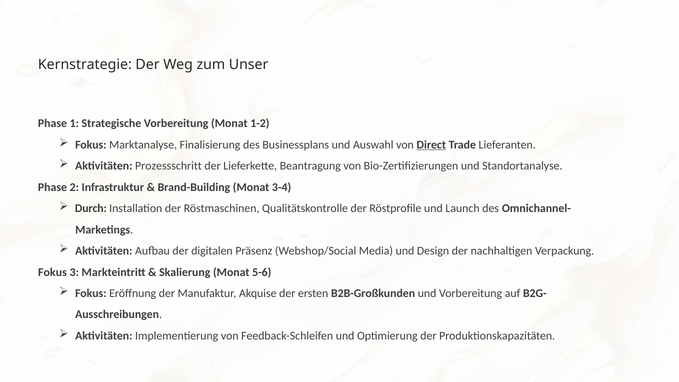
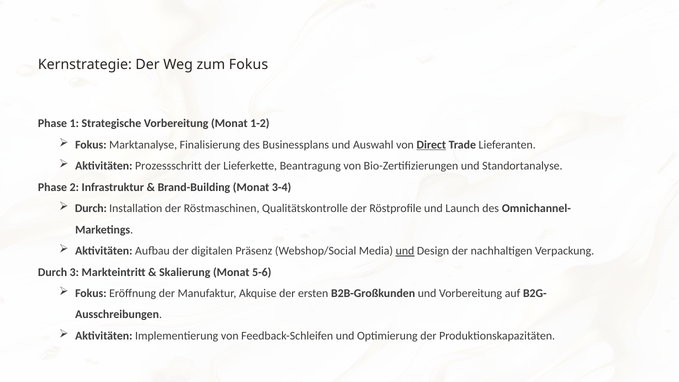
zum Unser: Unser -> Fokus (249, 65)
und underline: none -> present (405, 251)
Fokus: Fokus -> Durch (53, 272)
